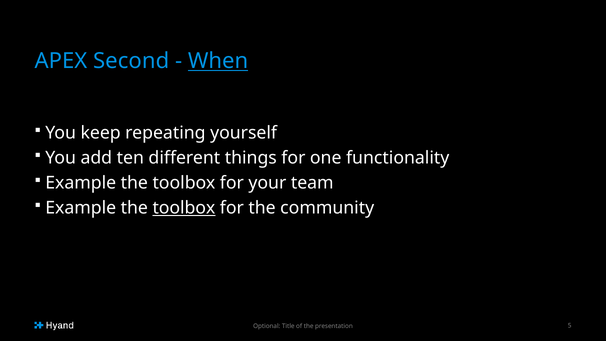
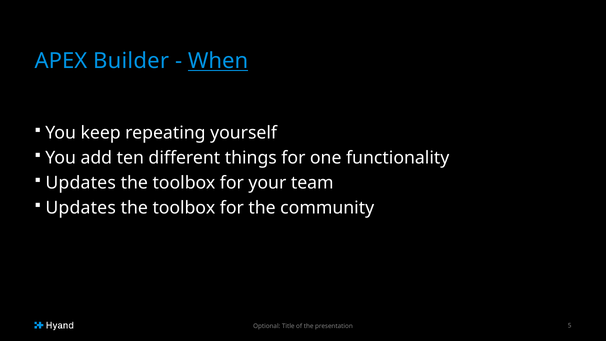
Second: Second -> Builder (131, 61)
Example: Example -> Updates (81, 183)
Example: Example -> Updates (81, 208)
toolbox underline: present -> none (184, 208)
